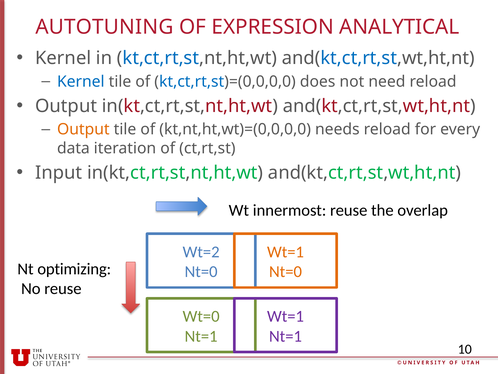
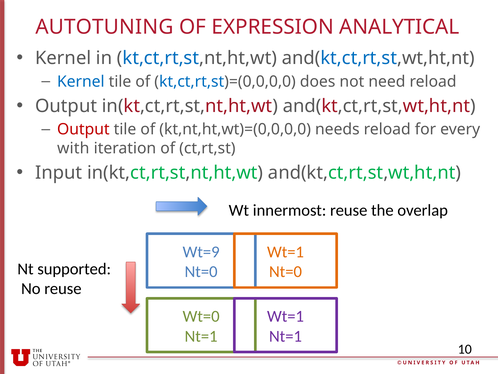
Output colour: orange -> red (83, 129)
data: data -> with (73, 148)
Wt=2: Wt=2 -> Wt=9 (201, 252)
optimizing: optimizing -> supported (74, 269)
